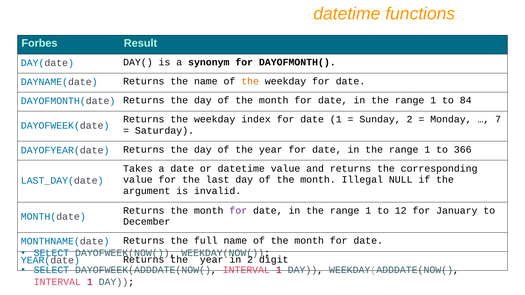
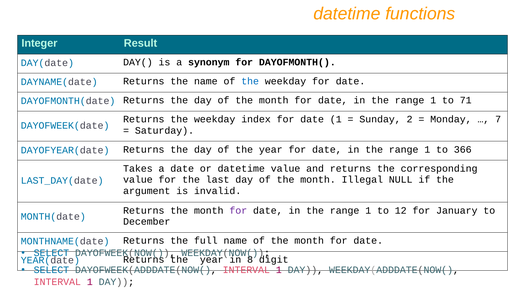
Forbes: Forbes -> Integer (39, 43)
the colour: orange -> blue (250, 81)
84: 84 -> 71 (466, 100)
in 2: 2 -> 8 (250, 260)
